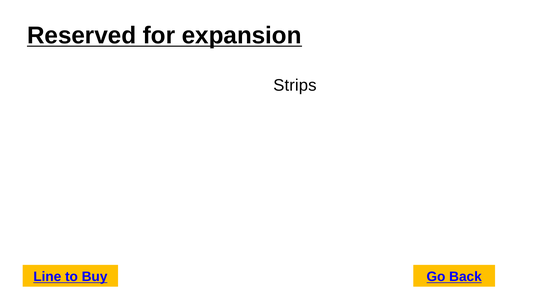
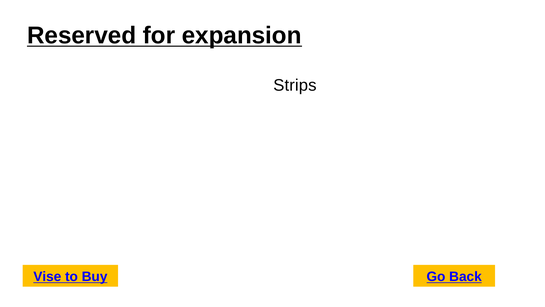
Line: Line -> Vise (47, 276)
